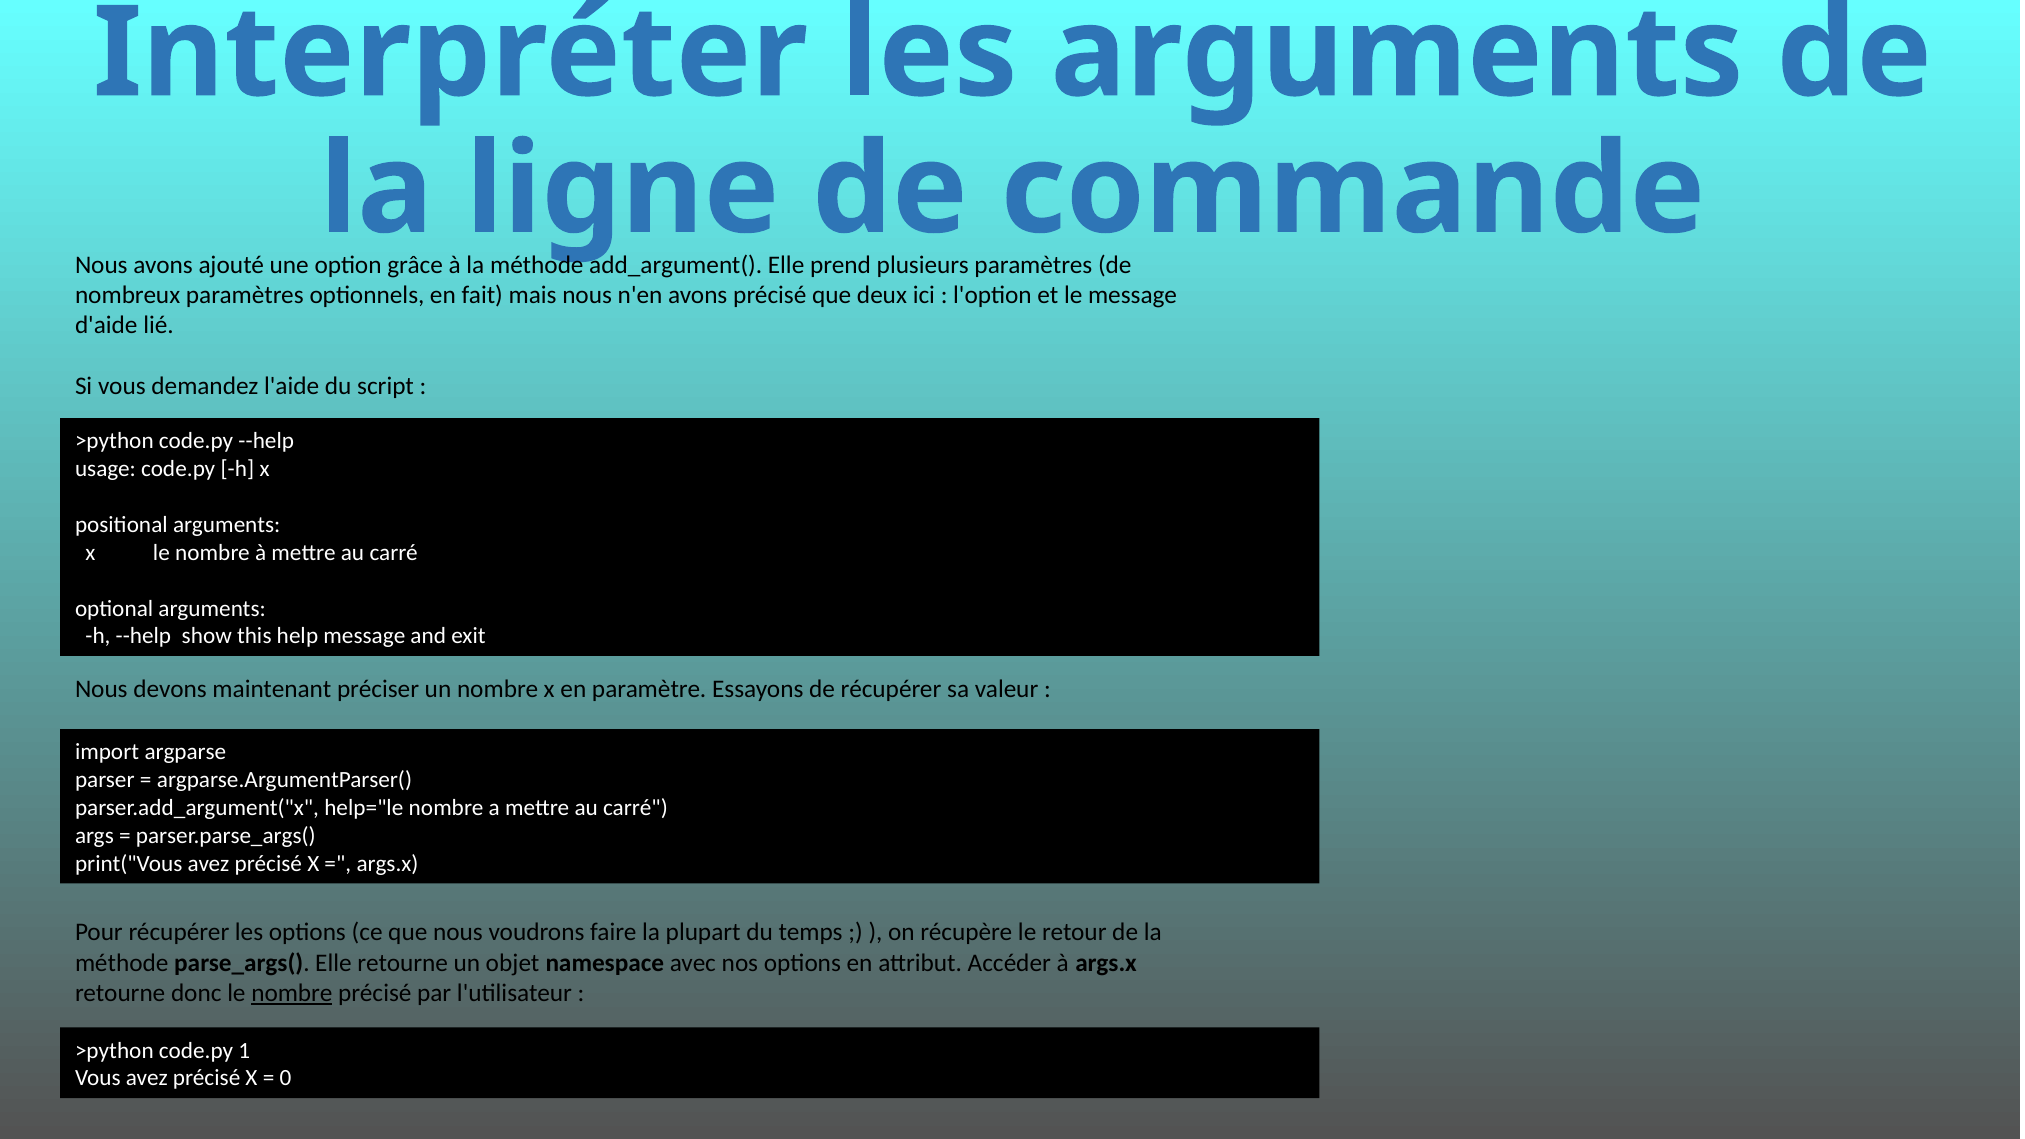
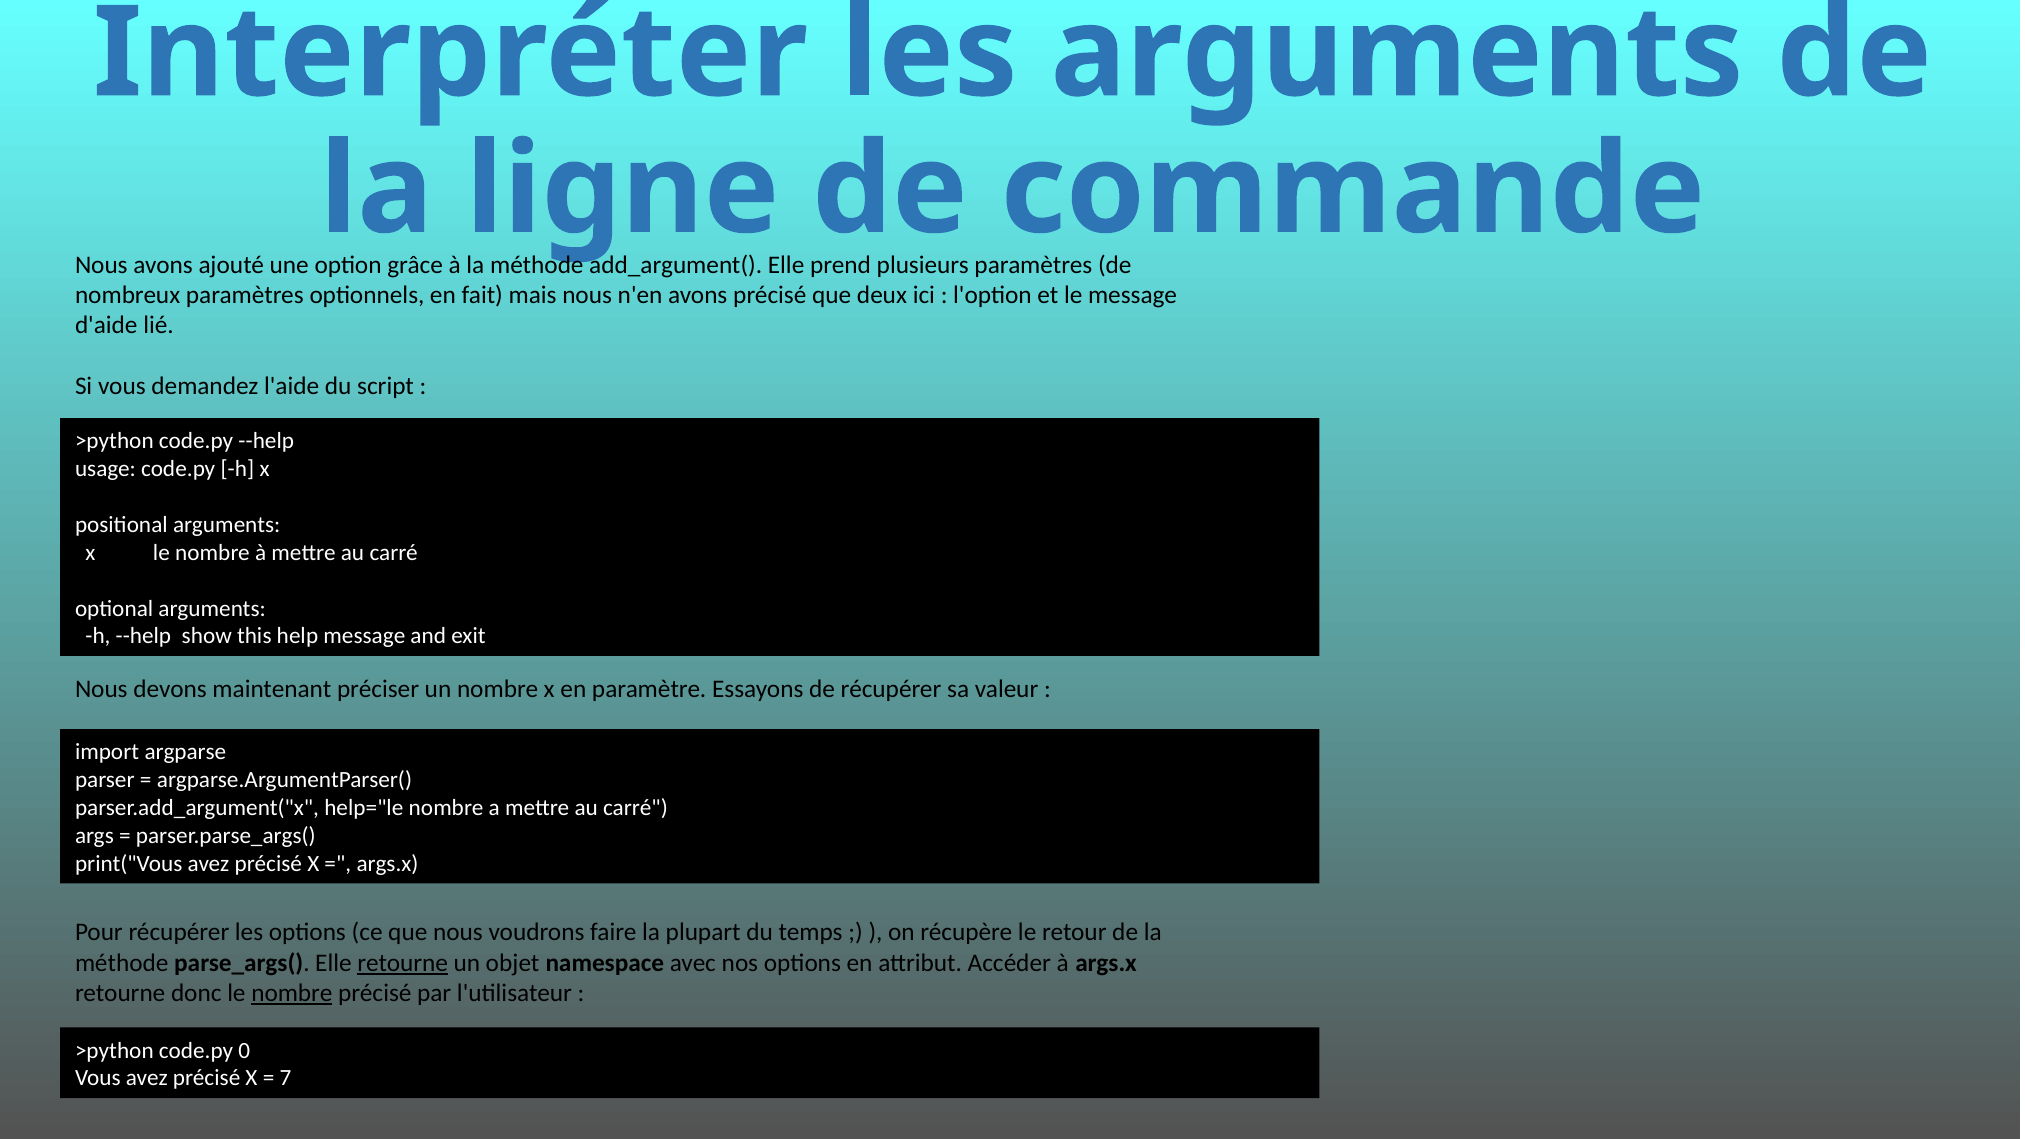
retourne underline: none -> present (403, 963)
1: 1 -> 0 (244, 1050)
0: 0 -> 7 (285, 1078)
